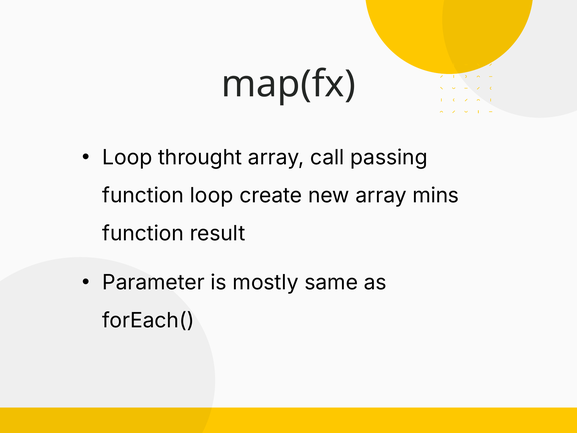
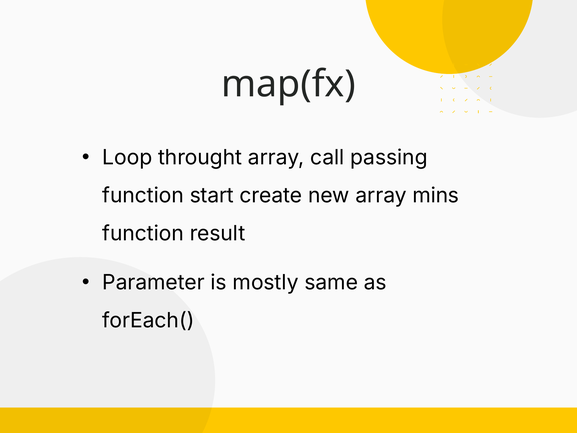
function loop: loop -> start (212, 195)
